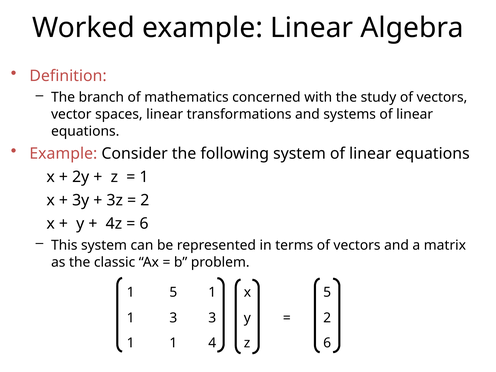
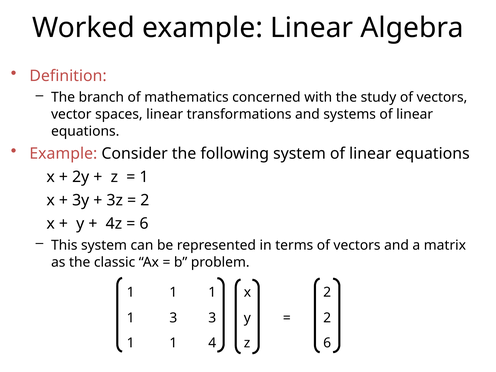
5: 5 -> 1 (173, 292)
x 5: 5 -> 2 (327, 292)
